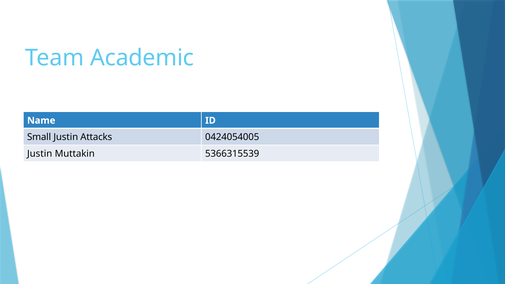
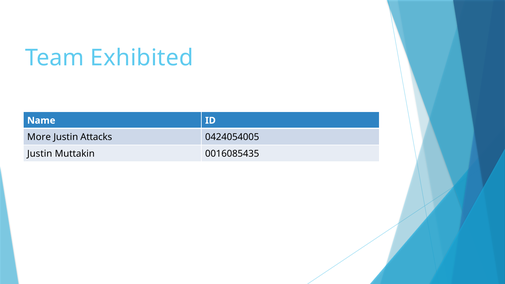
Academic: Academic -> Exhibited (142, 58)
Small: Small -> More (39, 137)
5366315539: 5366315539 -> 0016085435 (232, 154)
